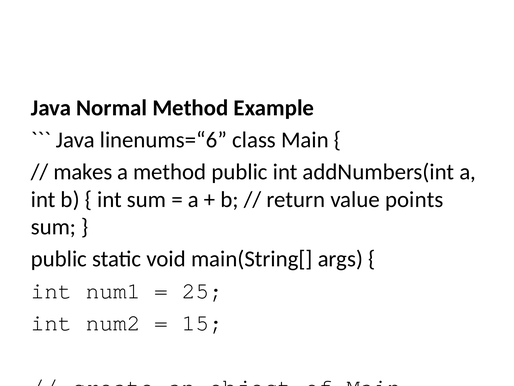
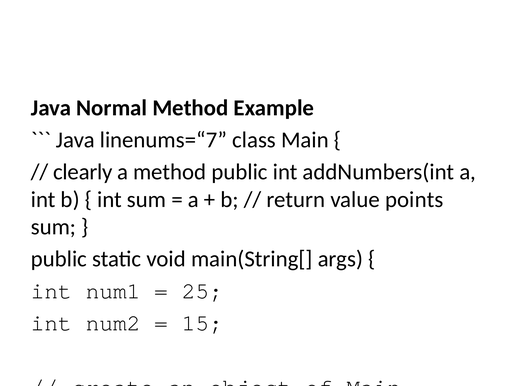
linenums=“6: linenums=“6 -> linenums=“7 (163, 140)
makes: makes -> clearly (83, 172)
